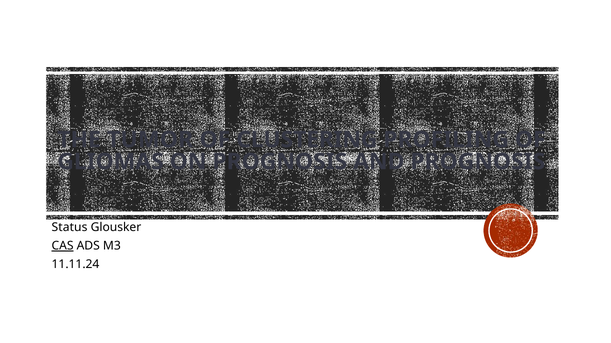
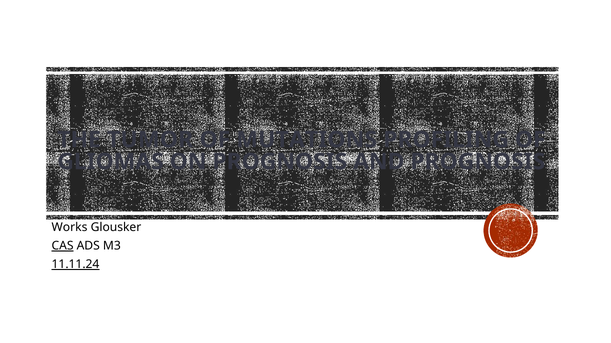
CLUSTERING: CLUSTERING -> MUTATIONS (307, 140)
Status: Status -> Works (70, 228)
11.11.24 underline: none -> present (76, 265)
